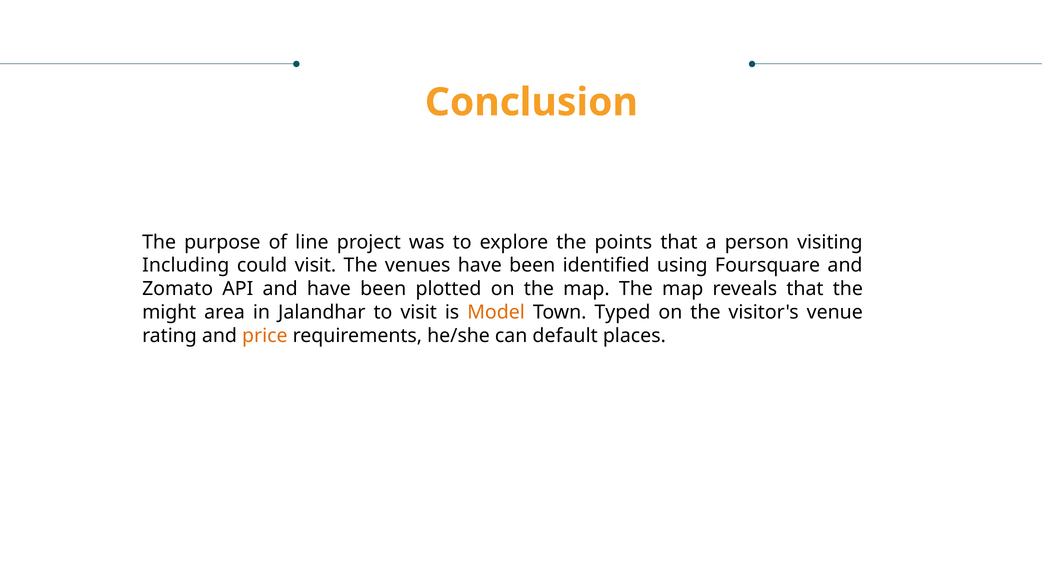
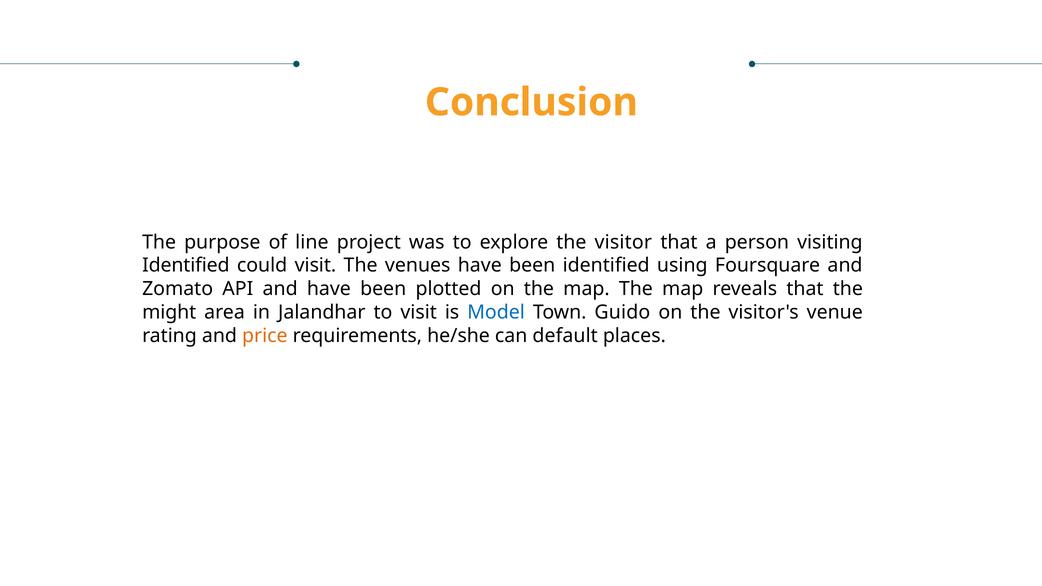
points: points -> visitor (623, 242)
Including: Including -> Identified (186, 266)
Model colour: orange -> blue (496, 312)
Typed: Typed -> Guido (622, 312)
